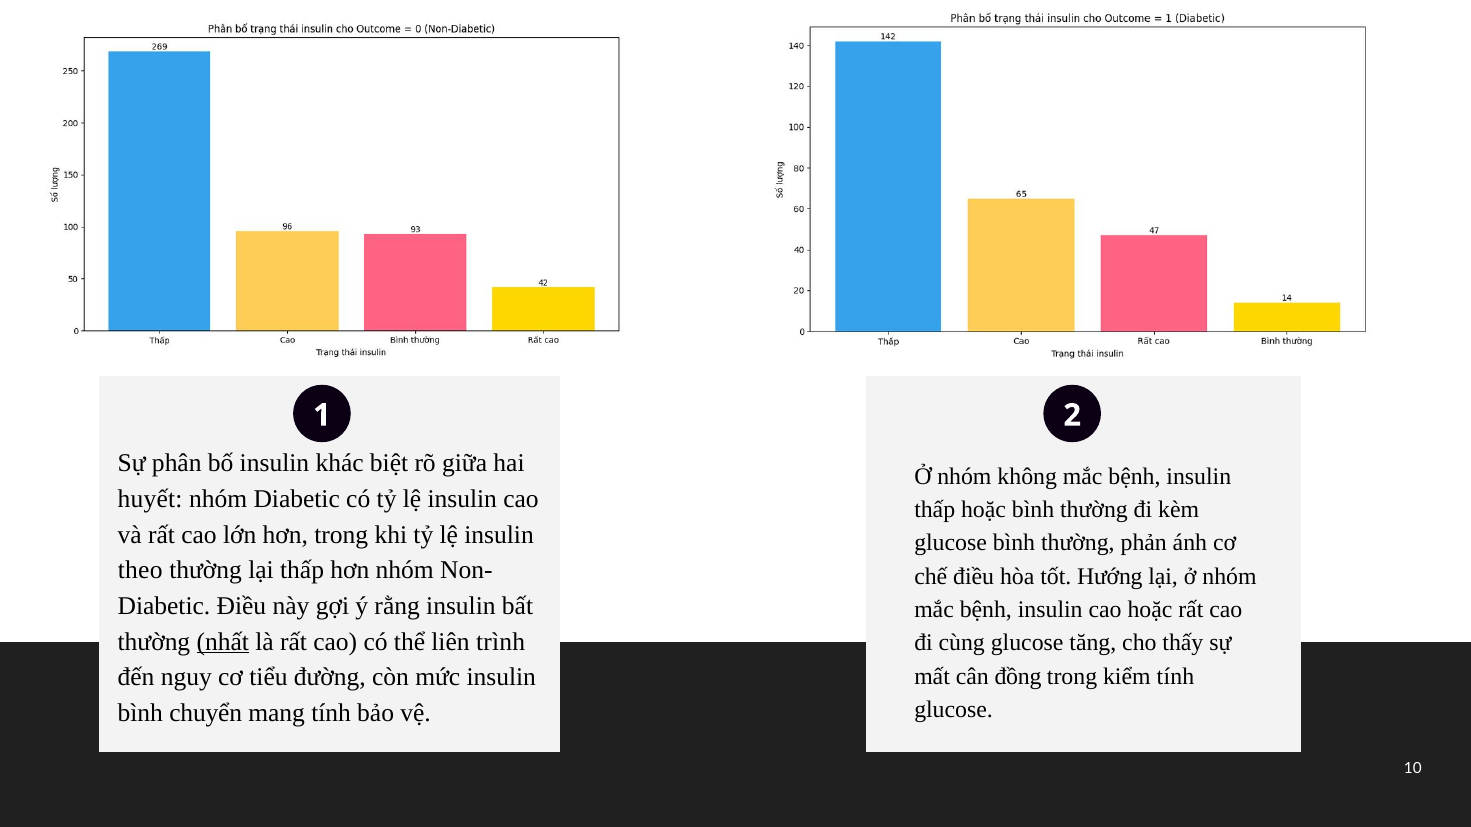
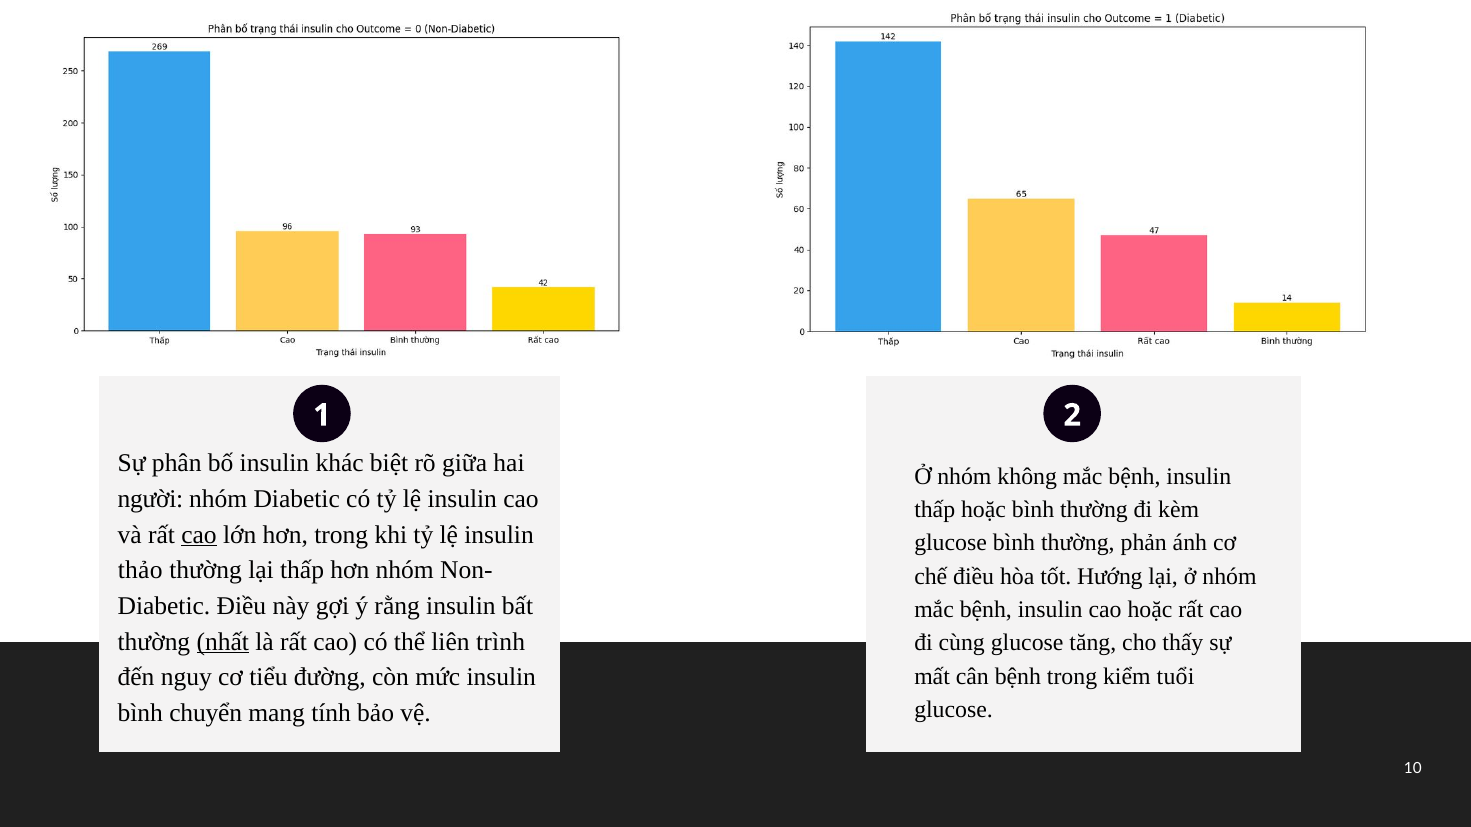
huyết: huyết -> người (150, 499)
cao underline: none -> present (199, 535)
theo: theo -> thảo (140, 571)
cân đồng: đồng -> bệnh (1018, 677)
kiểm tính: tính -> tuổi (1176, 677)
